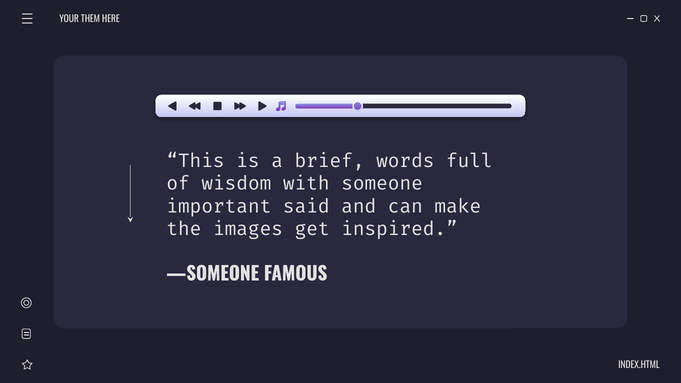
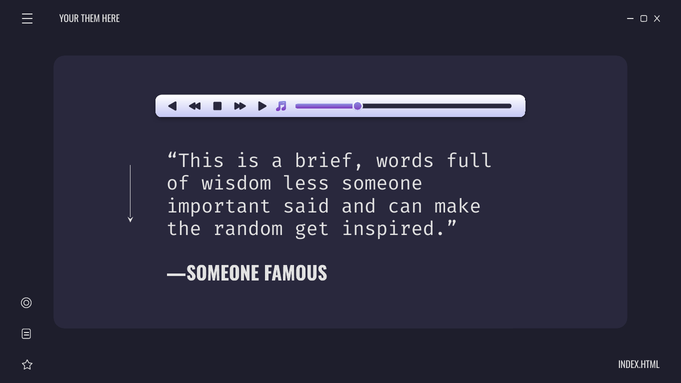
with: with -> less (306, 184)
images: images -> random (248, 229)
